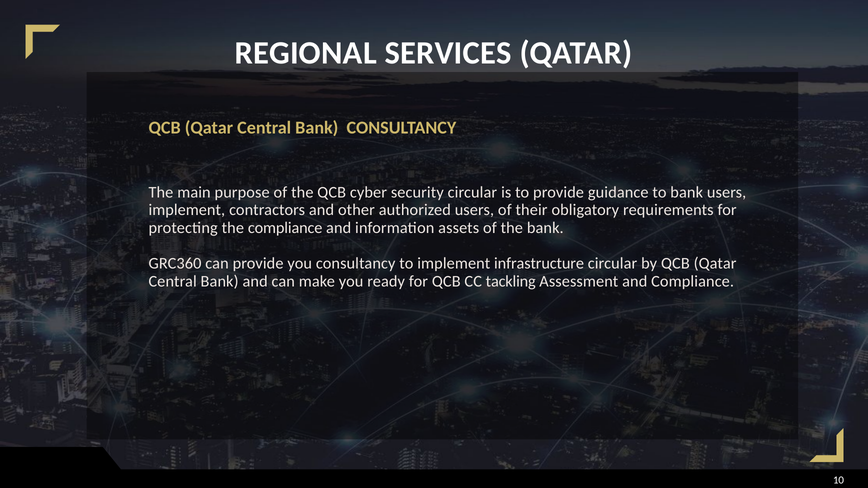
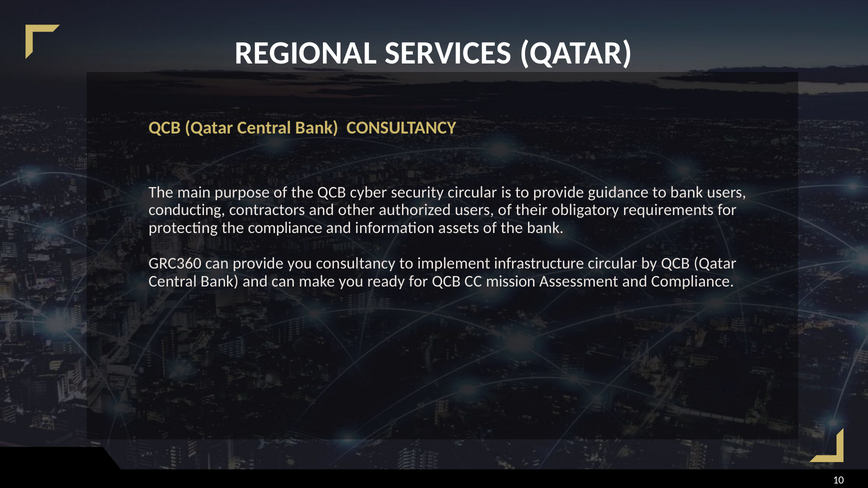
implement: implement -> conducting (187, 210)
tackling: tackling -> mission (511, 281)
